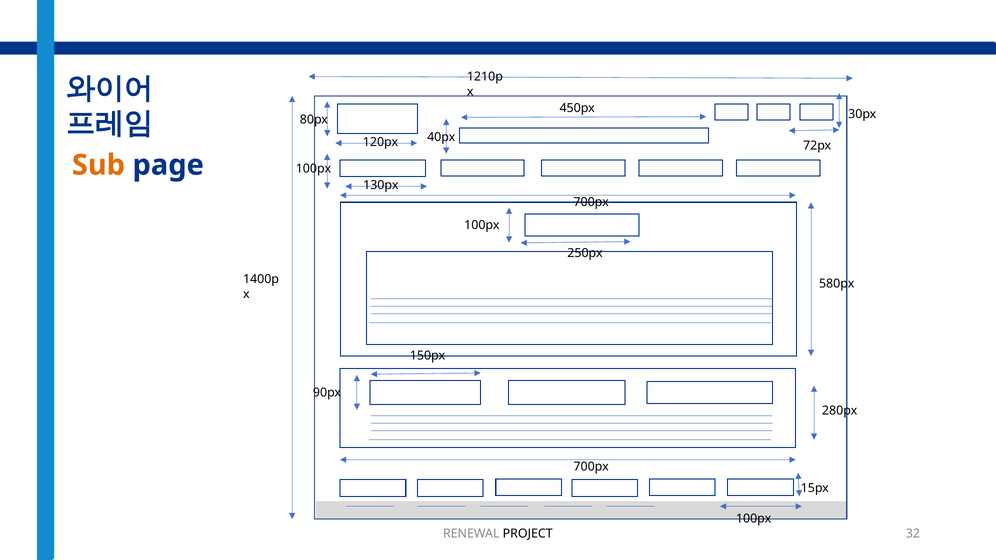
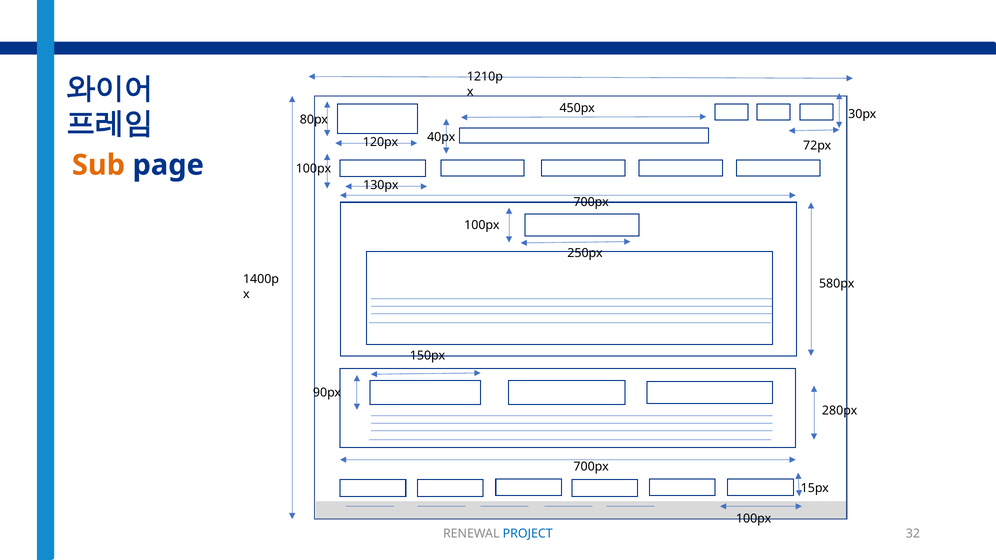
PROJECT colour: black -> blue (528, 534)
